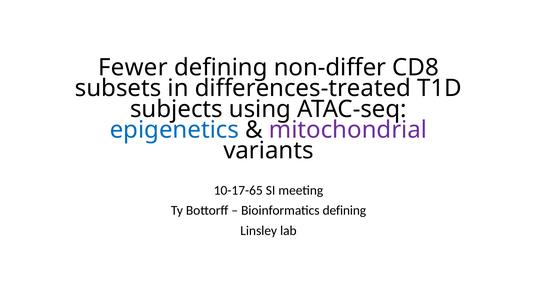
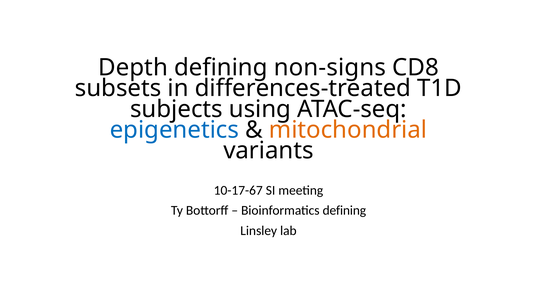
Fewer: Fewer -> Depth (133, 68)
non-differ: non-differ -> non-signs (330, 68)
mitochondrial colour: purple -> orange (348, 130)
10-17-65: 10-17-65 -> 10-17-67 (238, 191)
